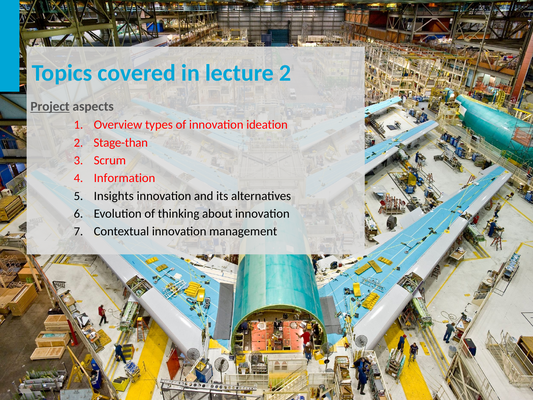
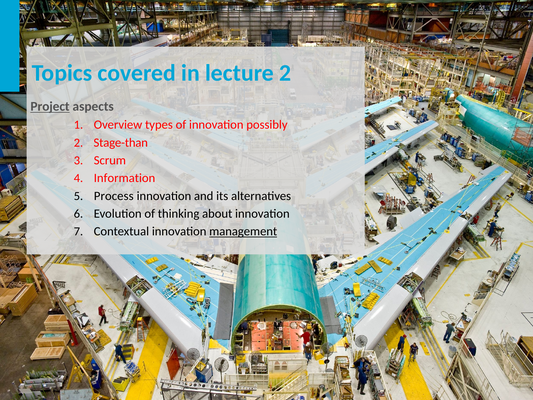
ideation: ideation -> possibly (267, 125)
Insights: Insights -> Process (114, 196)
management underline: none -> present (243, 231)
